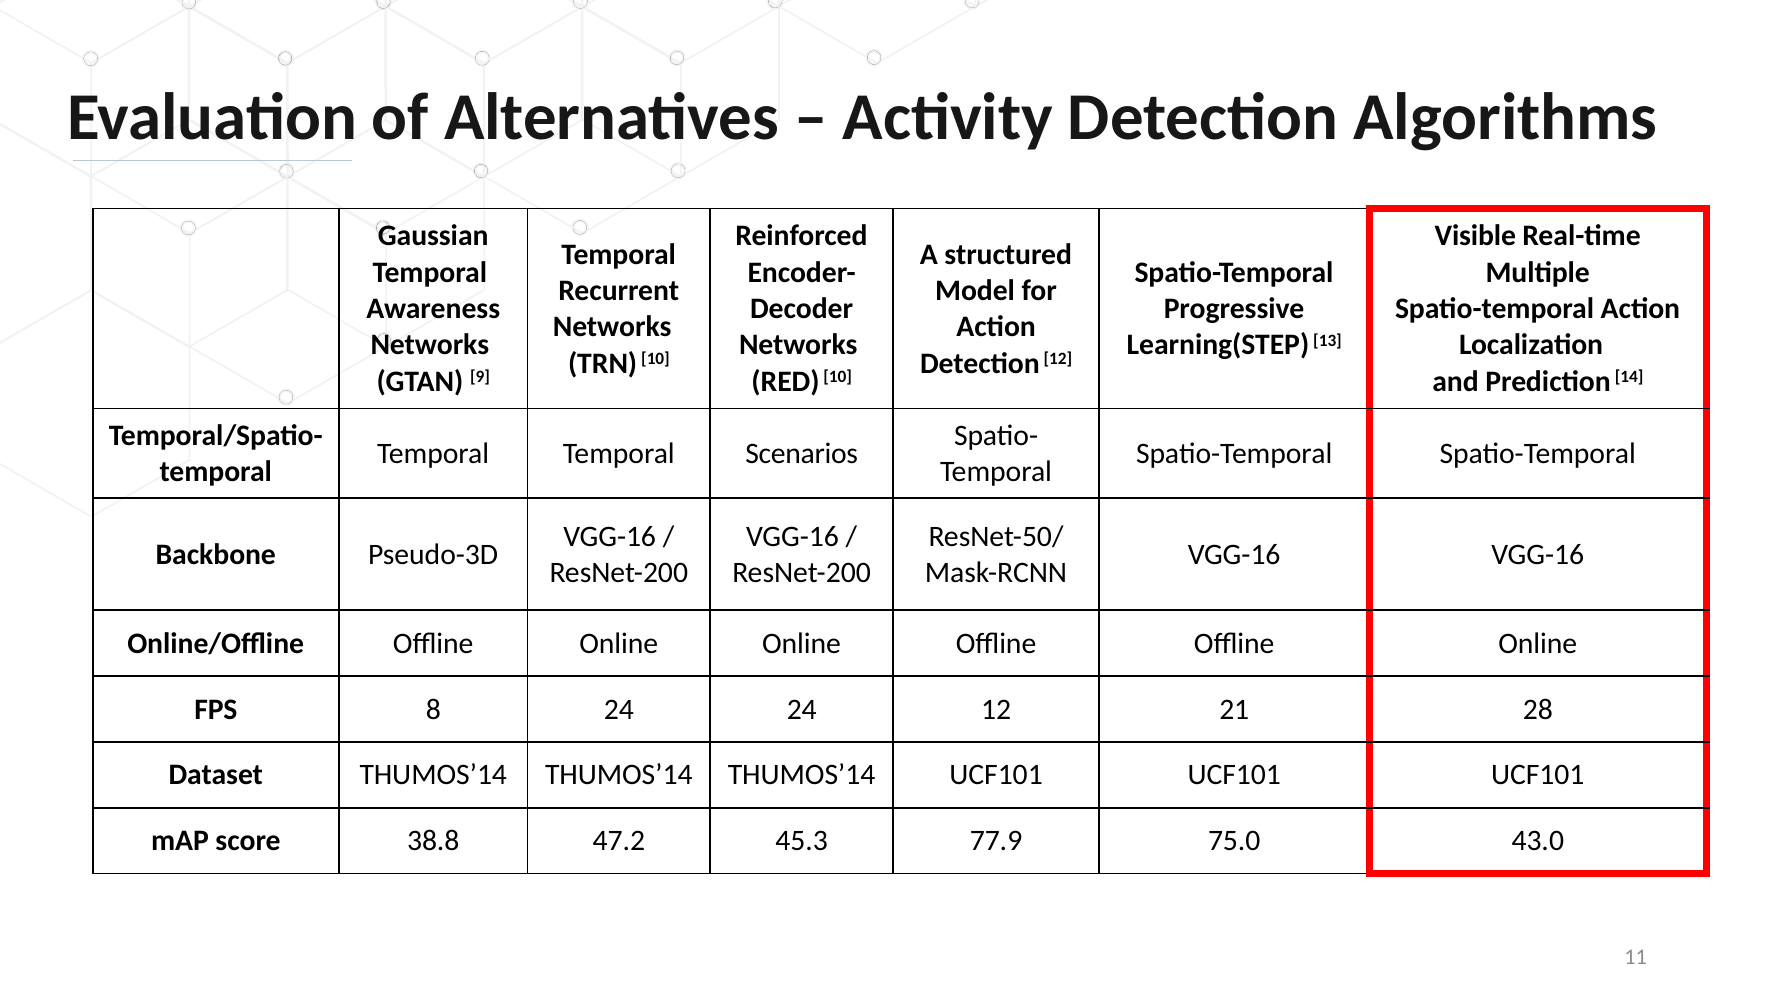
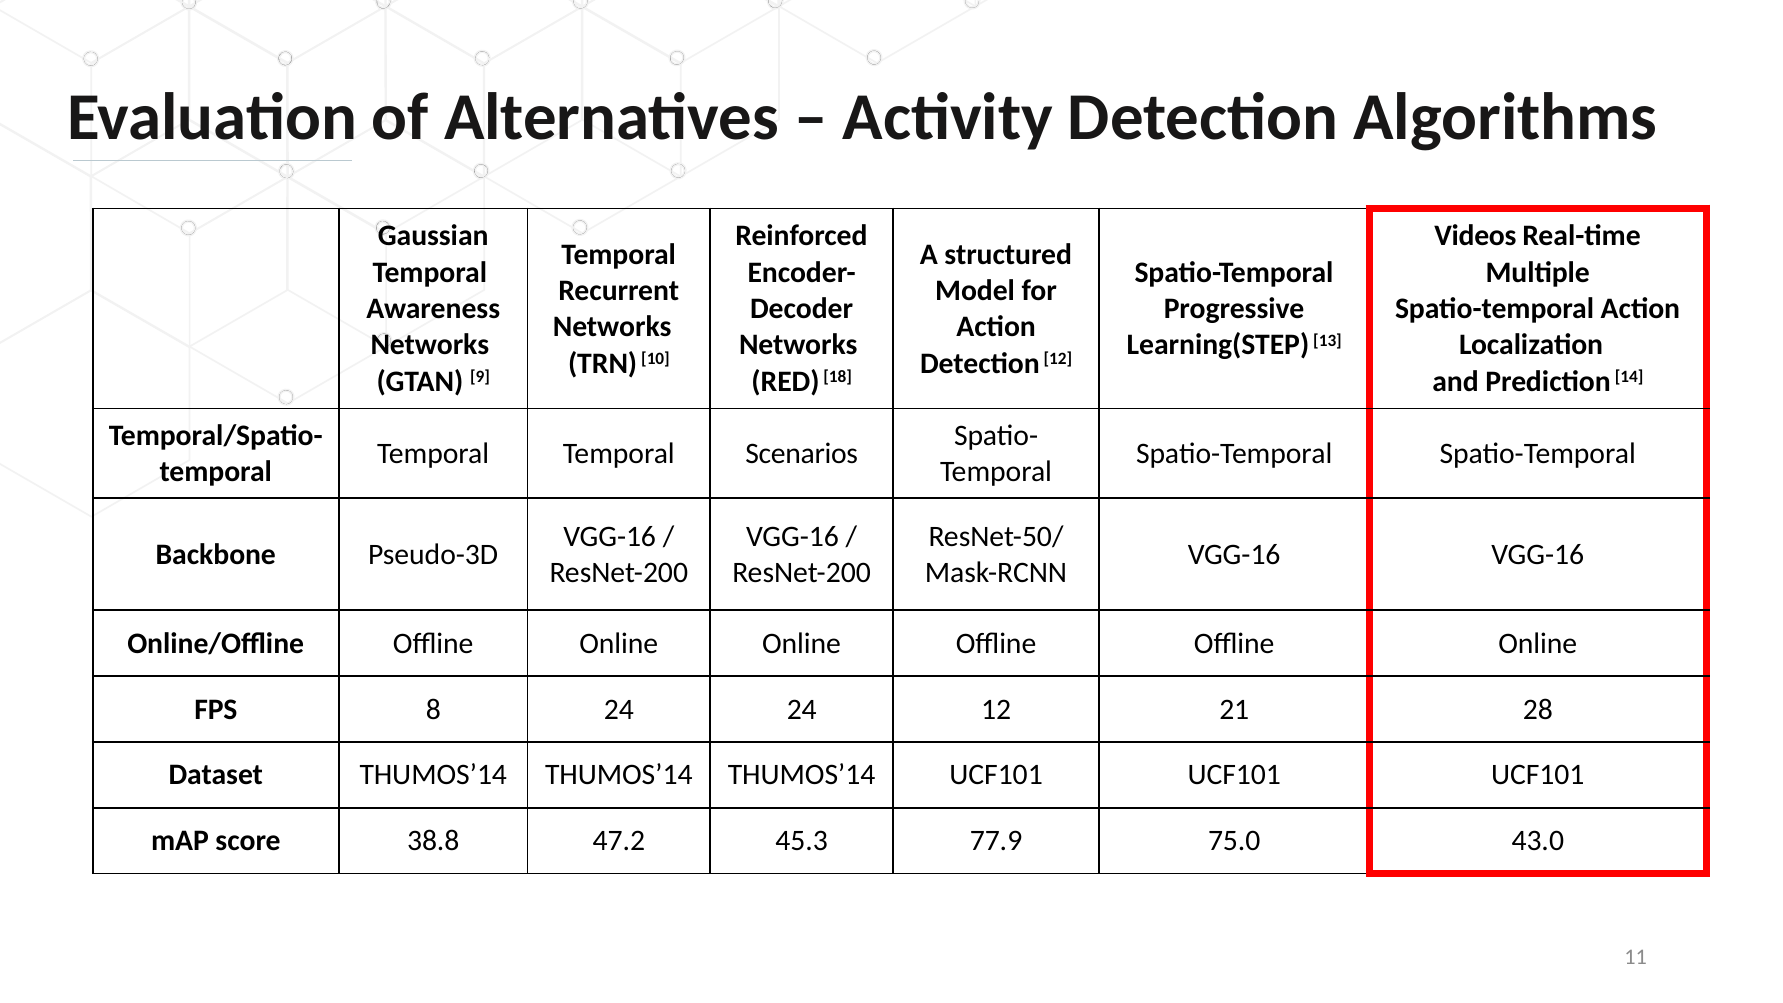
Visible: Visible -> Videos (1475, 236)
10: 10 -> 18 (838, 377)
